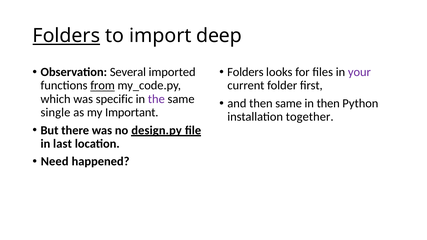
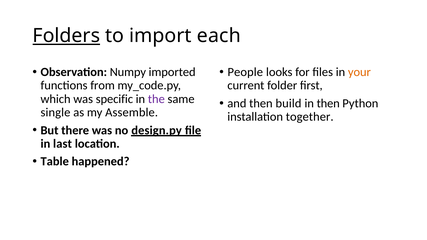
deep: deep -> each (219, 36)
Several: Several -> Numpy (128, 72)
Folders: Folders -> People (245, 72)
your colour: purple -> orange (359, 72)
from underline: present -> none (103, 86)
then same: same -> build (288, 103)
Important: Important -> Assemble (132, 112)
Need: Need -> Table (55, 162)
